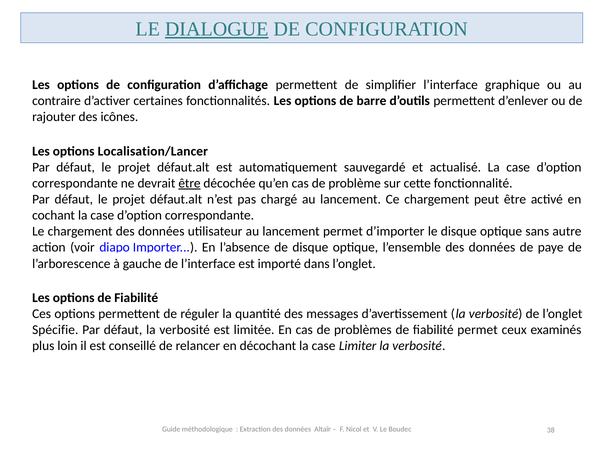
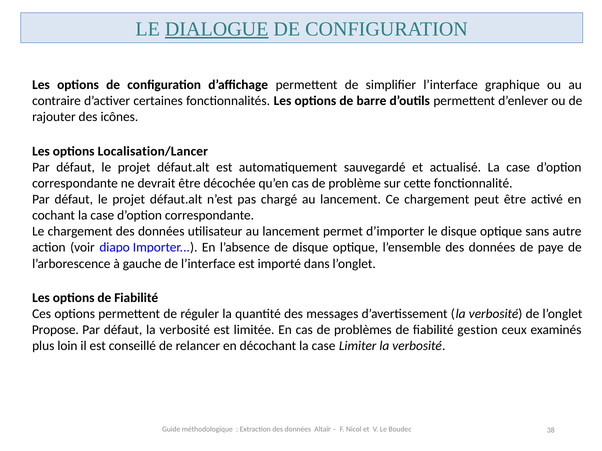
être underline: present -> none (190, 183)
Spécifie: Spécifie -> Propose (55, 330)
fiabilité permet: permet -> gestion (478, 330)
